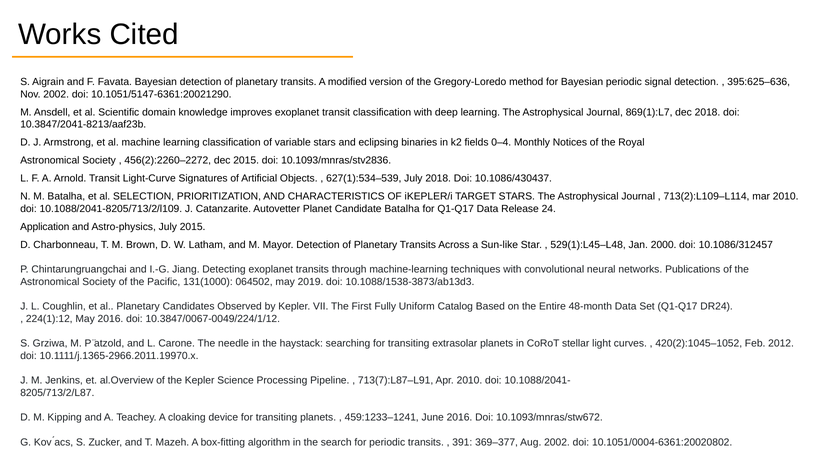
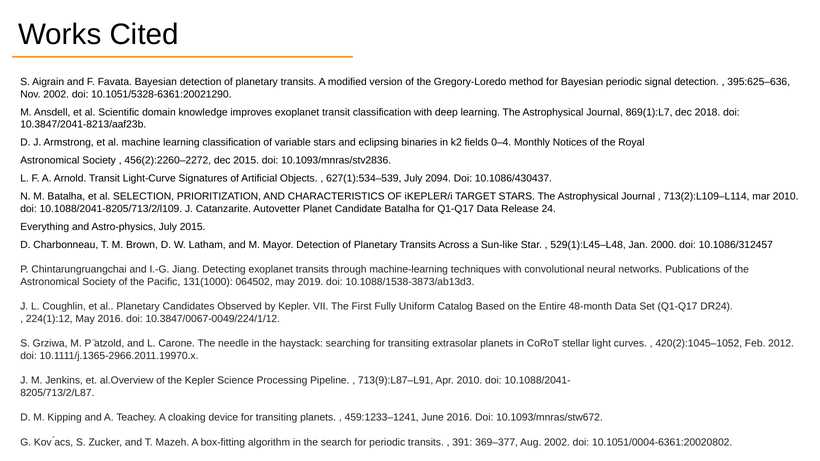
10.1051/5147-6361:20021290: 10.1051/5147-6361:20021290 -> 10.1051/5328-6361:20021290 (161, 94)
July 2018: 2018 -> 2094 (438, 179)
Application: Application -> Everything (45, 227)
713(7):L87–L91: 713(7):L87–L91 -> 713(9):L87–L91 (396, 381)
